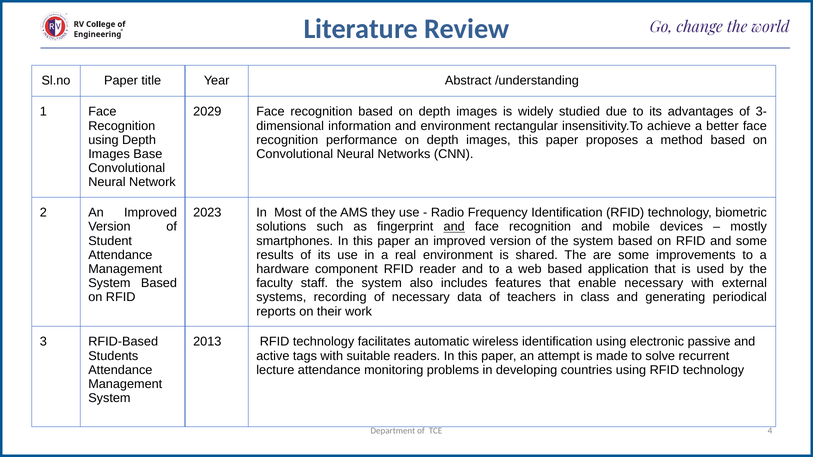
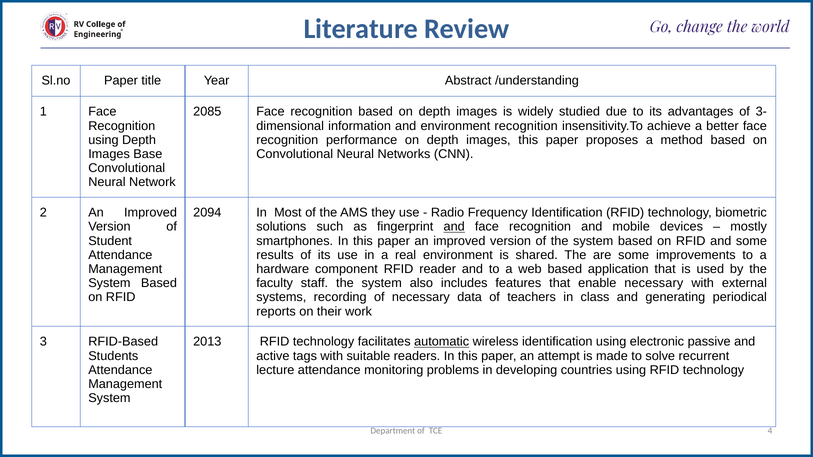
2029: 2029 -> 2085 (207, 112)
environment rectangular: rectangular -> recognition (526, 126)
2023: 2023 -> 2094 (207, 213)
automatic underline: none -> present (442, 342)
